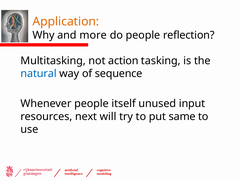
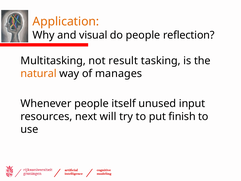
more: more -> visual (93, 35)
action: action -> result (123, 61)
natural colour: blue -> orange (39, 73)
sequence: sequence -> manages (119, 73)
same: same -> finish (182, 116)
